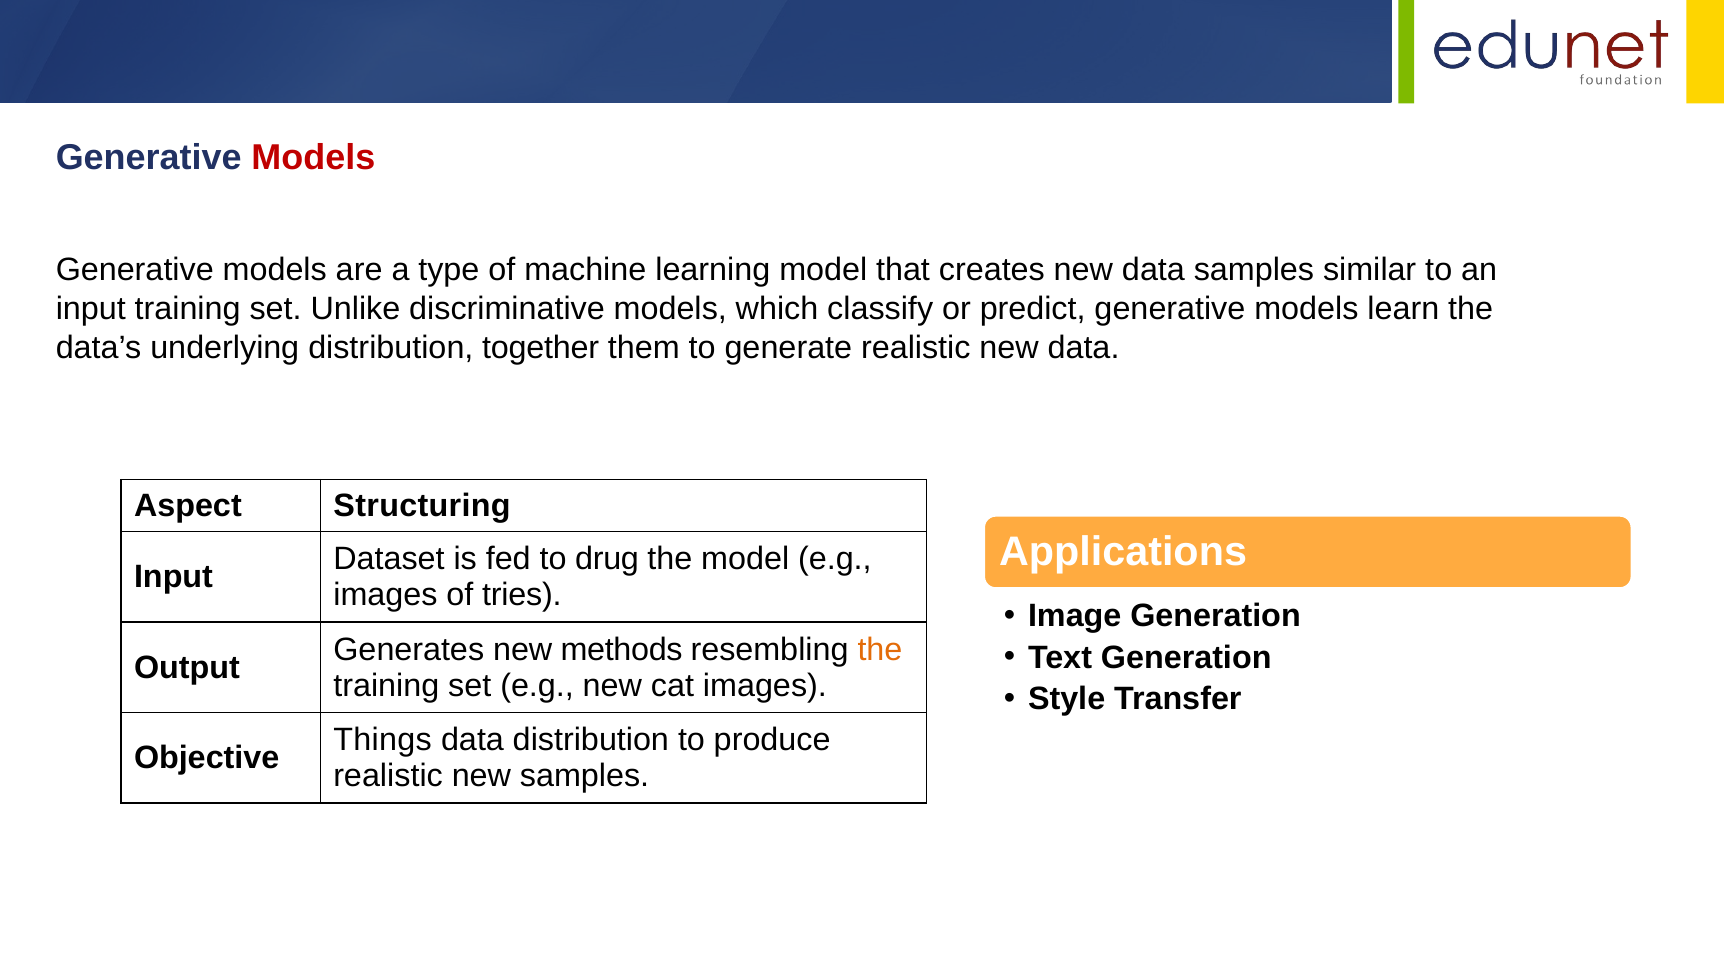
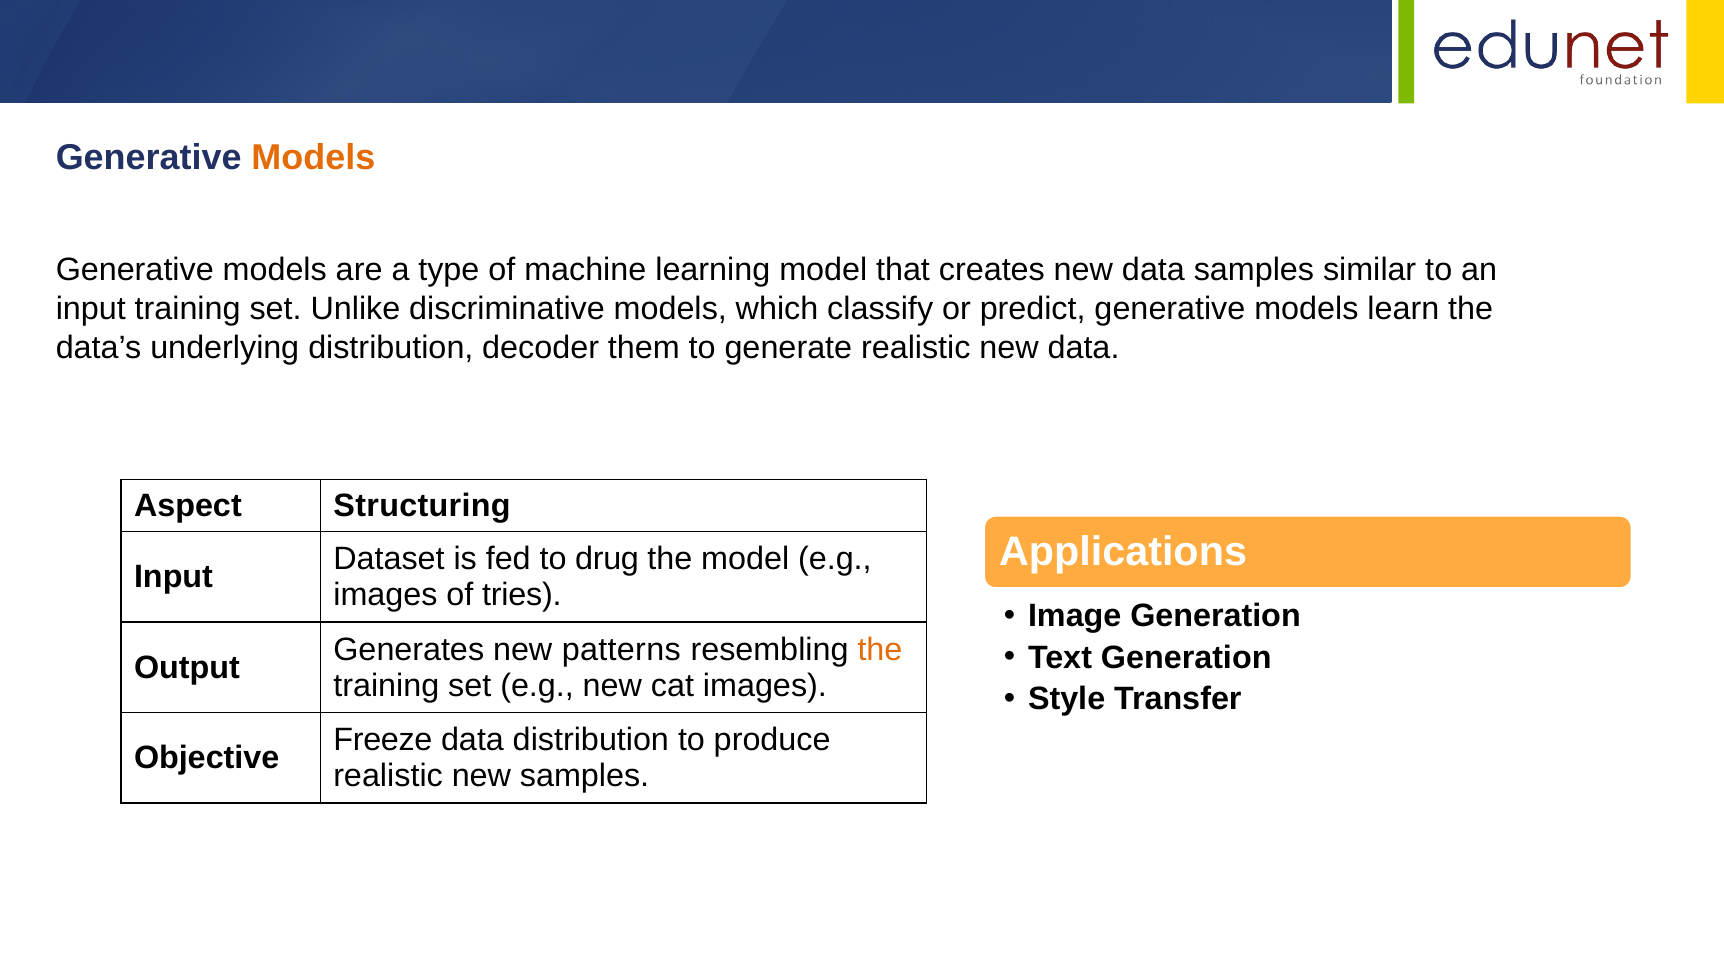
Models colour: red -> orange (313, 158)
together: together -> decoder (541, 348)
methods: methods -> patterns (621, 650)
Things: Things -> Freeze (383, 741)
